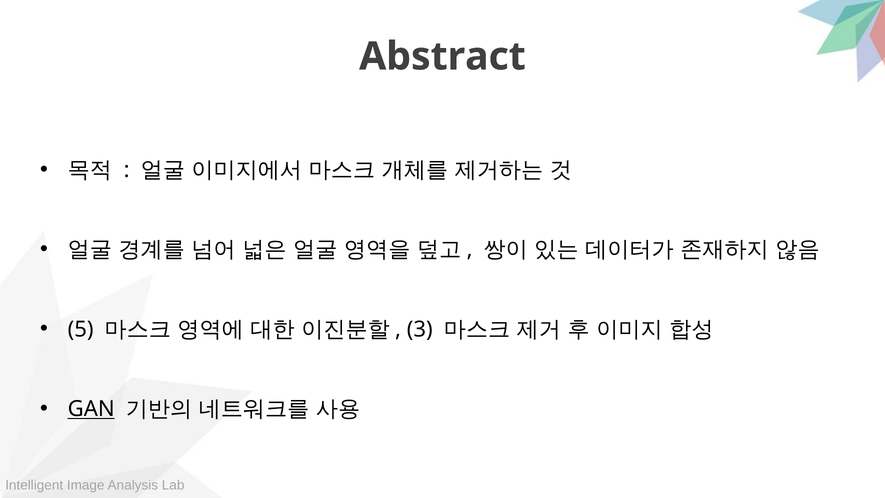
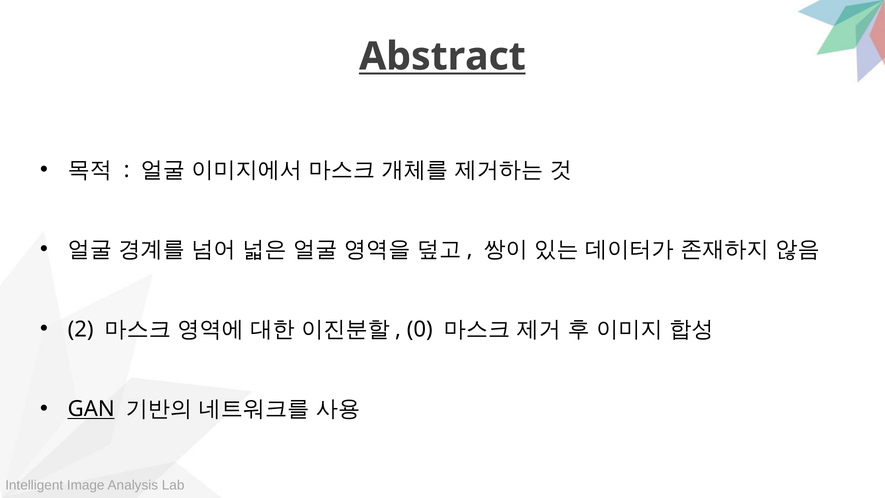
Abstract underline: none -> present (442, 56)
5: 5 -> 2 (81, 329)
3: 3 -> 0 (420, 329)
